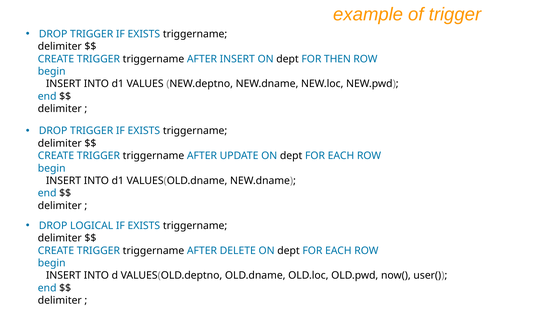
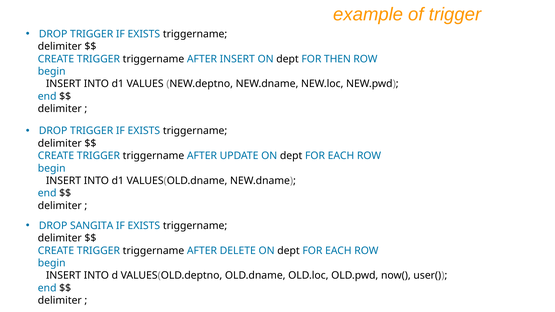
LOGICAL: LOGICAL -> SANGITA (92, 226)
